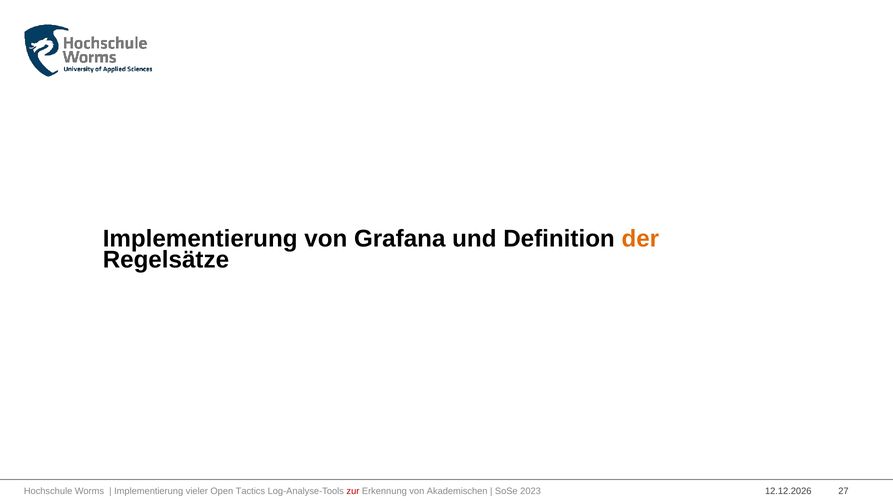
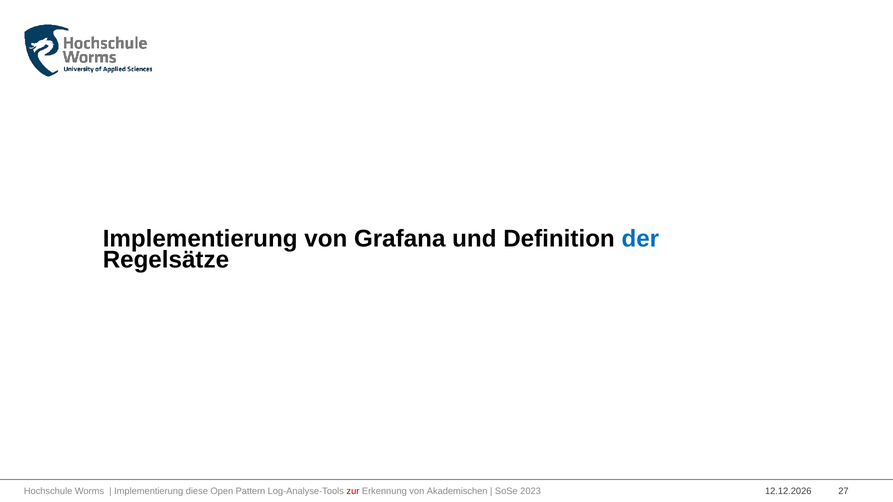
der colour: orange -> blue (640, 239)
vieler: vieler -> diese (197, 492)
Tactics: Tactics -> Pattern (250, 492)
